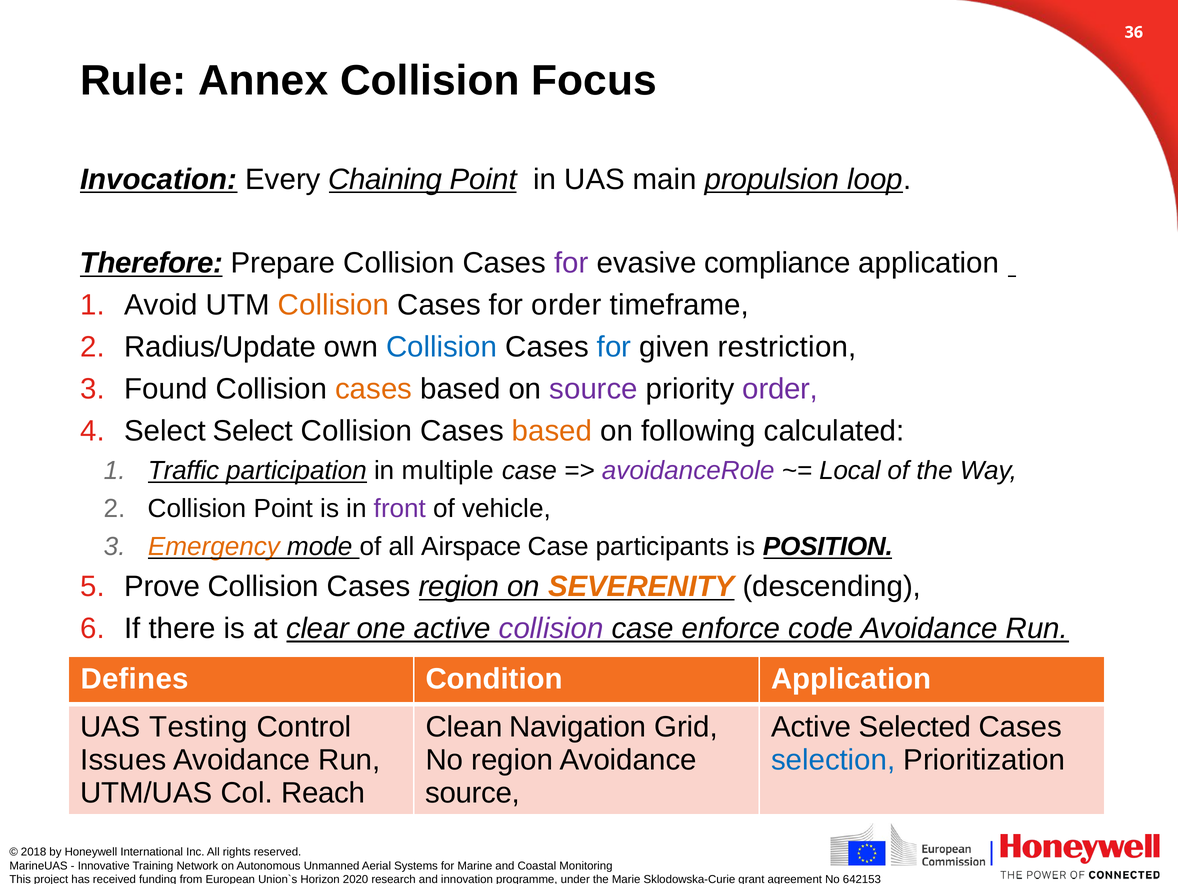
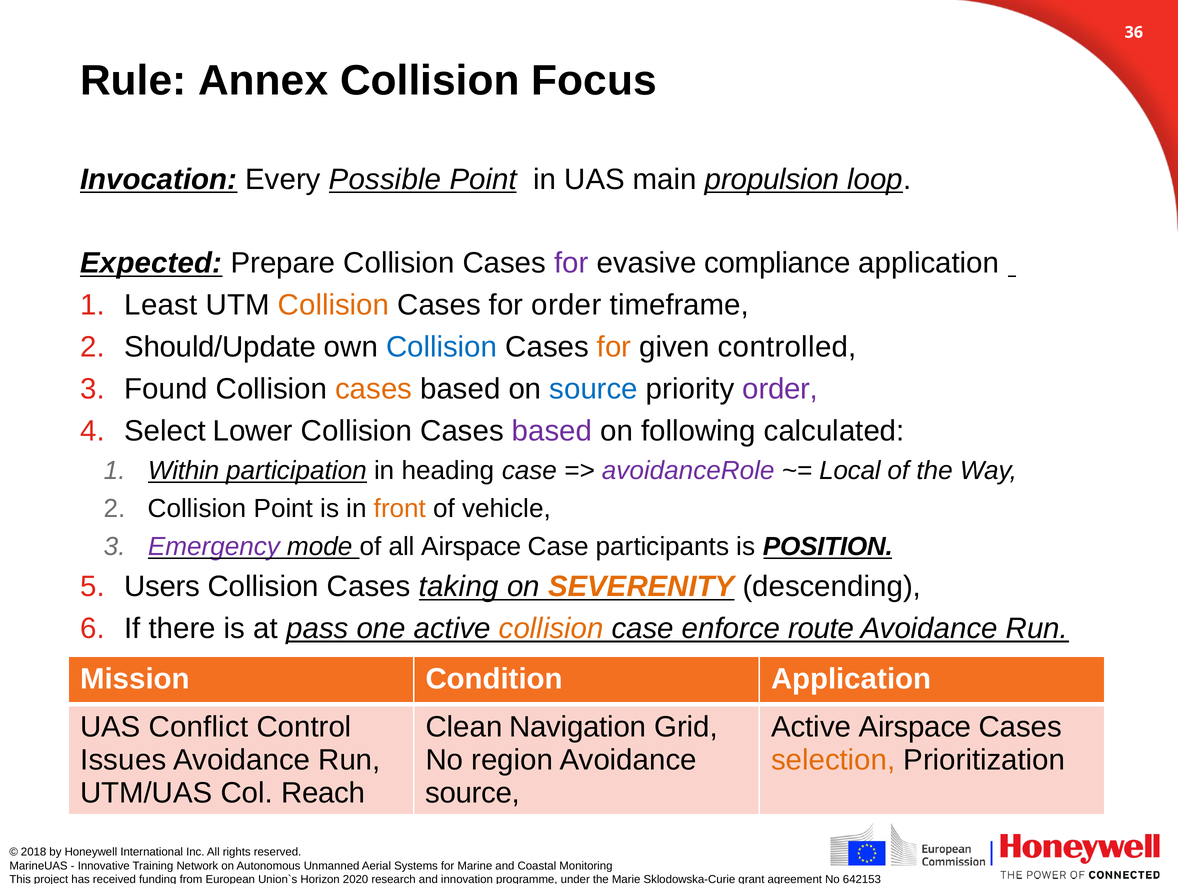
Chaining: Chaining -> Possible (385, 179)
Therefore: Therefore -> Expected (151, 263)
Avoid: Avoid -> Least (161, 305)
Radius/Update: Radius/Update -> Should/Update (220, 347)
for colour: blue -> orange (614, 347)
restriction: restriction -> controlled (787, 347)
source colour: purple -> blue (594, 389)
Select Select: Select -> Lower (253, 431)
based colour: orange -> purple (552, 431)
Traffic: Traffic -> Within (184, 470)
multiple: multiple -> heading (448, 470)
front colour: purple -> orange (400, 508)
Emergency colour: orange -> purple (214, 546)
Prove: Prove -> Users (162, 586)
Cases region: region -> taking (459, 586)
clear: clear -> pass (317, 628)
collision colour: purple -> orange (551, 628)
code: code -> route (821, 628)
Defines: Defines -> Mission (135, 679)
Testing: Testing -> Conflict (199, 727)
Active Selected: Selected -> Airspace (915, 727)
selection colour: blue -> orange (833, 760)
